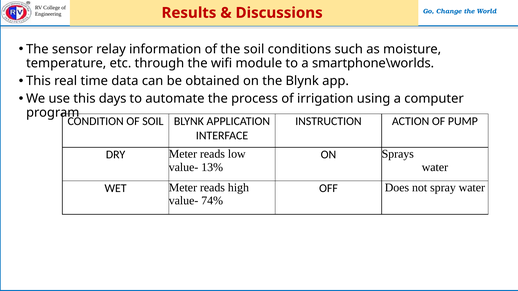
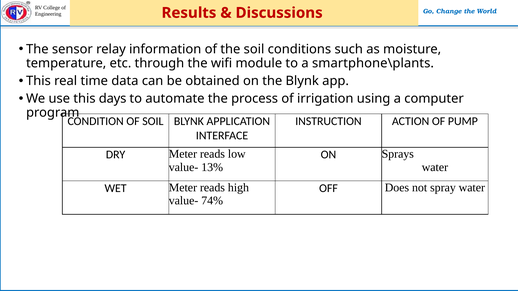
smartphone\worlds: smartphone\worlds -> smartphone\plants (373, 63)
